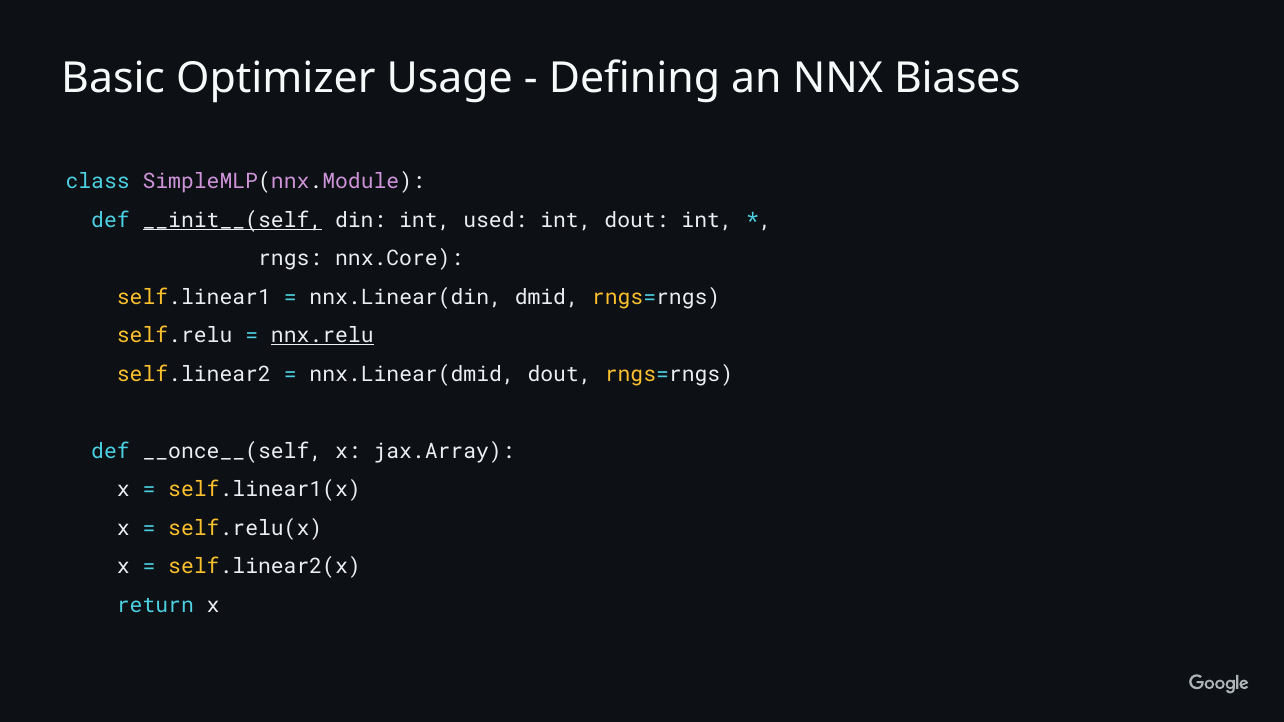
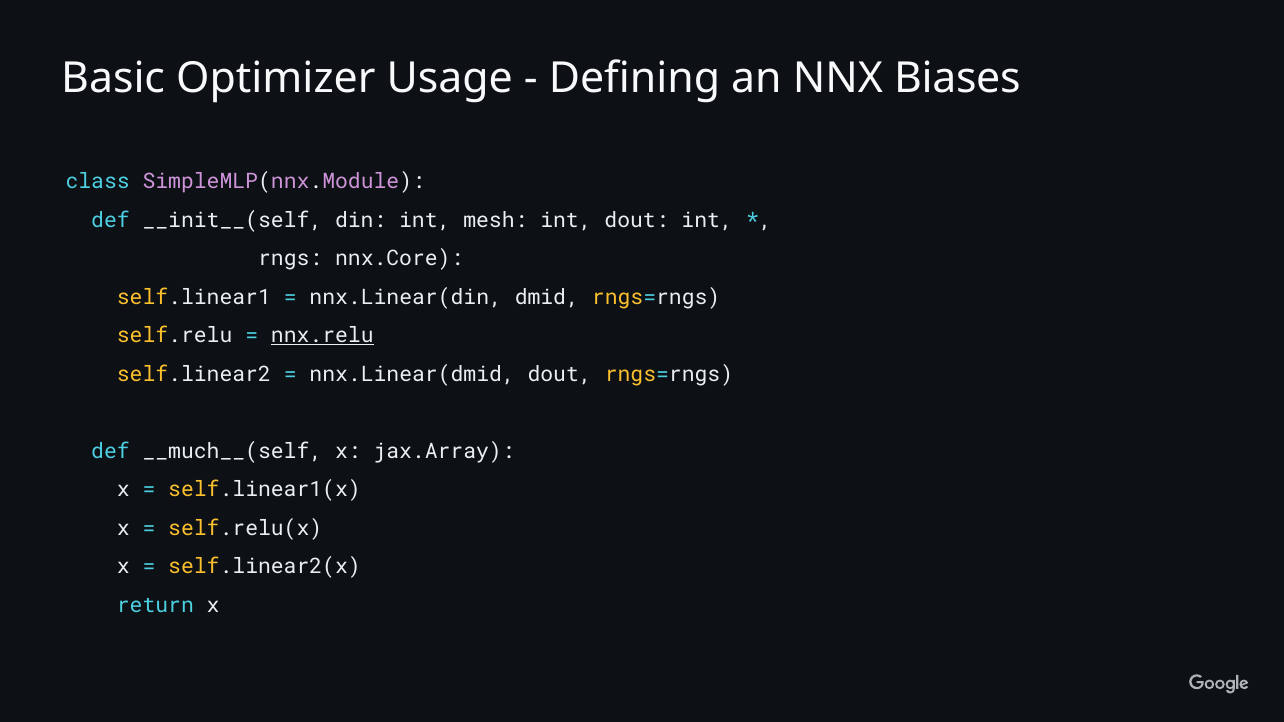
__init__(self underline: present -> none (232, 220)
used: used -> mesh (495, 220)
__once__(self: __once__(self -> __much__(self (232, 451)
